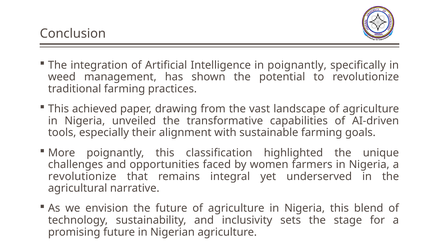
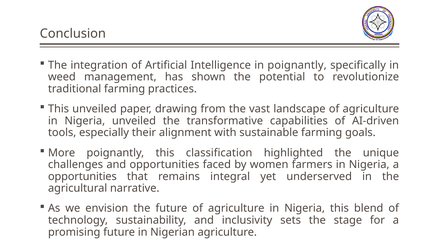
This achieved: achieved -> unveiled (95, 109)
revolutionize: revolutionize -> opportunities (82, 176)
